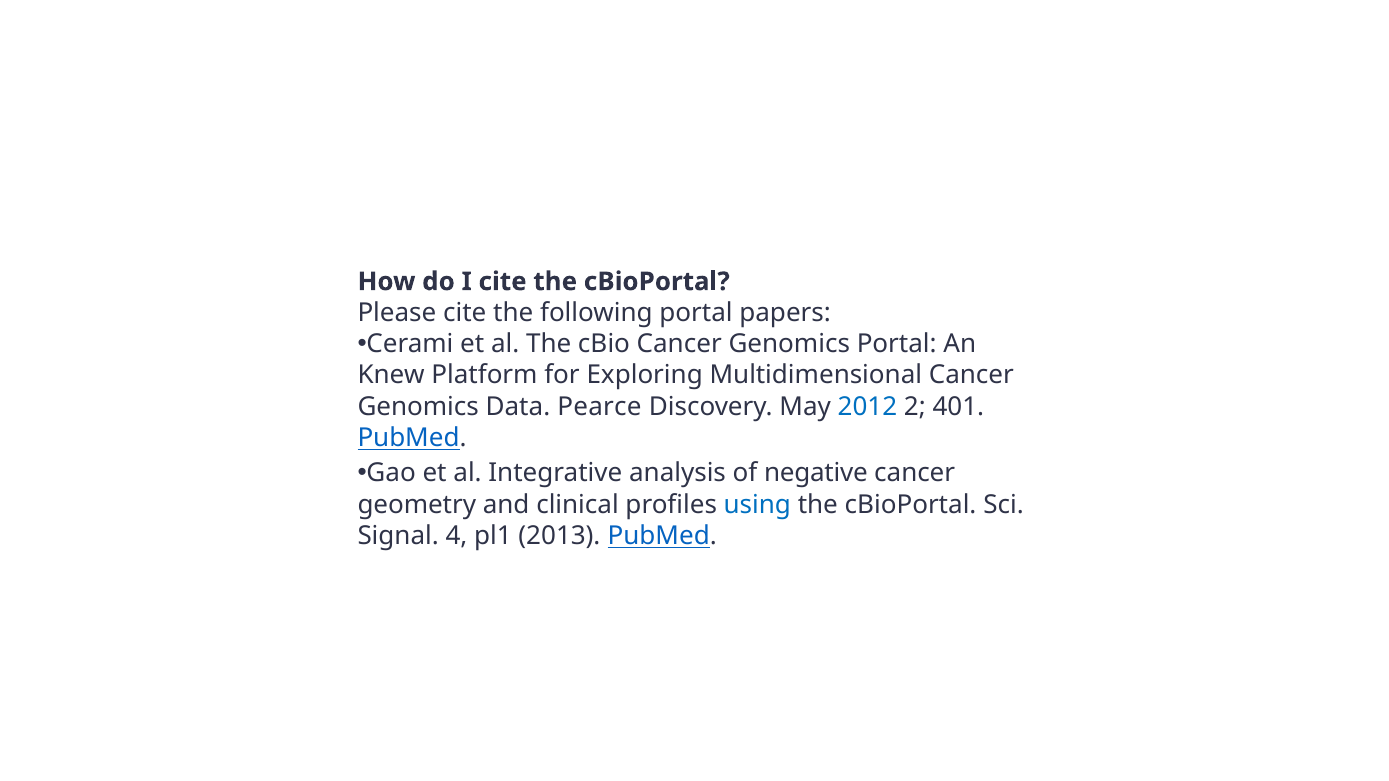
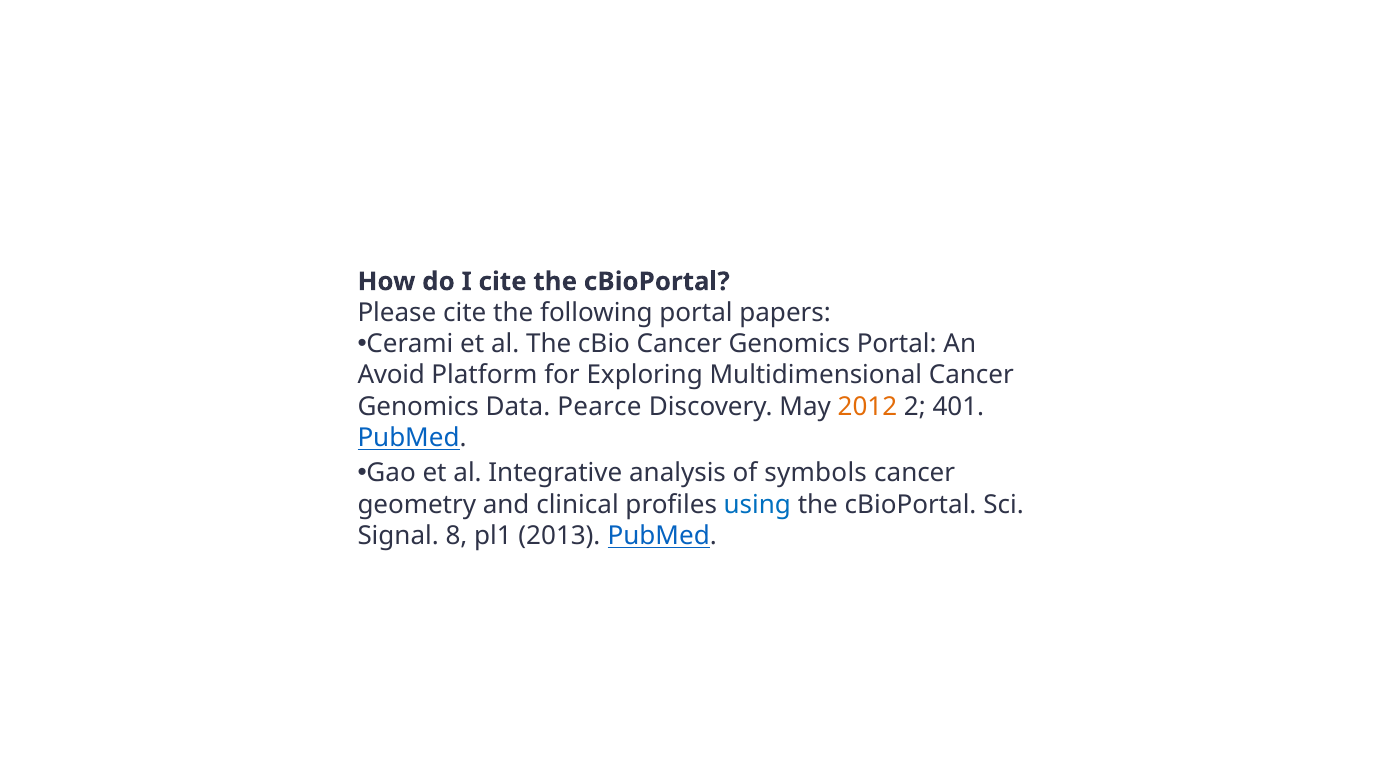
Knew: Knew -> Avoid (391, 375)
2012 colour: blue -> orange (867, 407)
negative: negative -> symbols (816, 473)
4: 4 -> 8 (457, 536)
